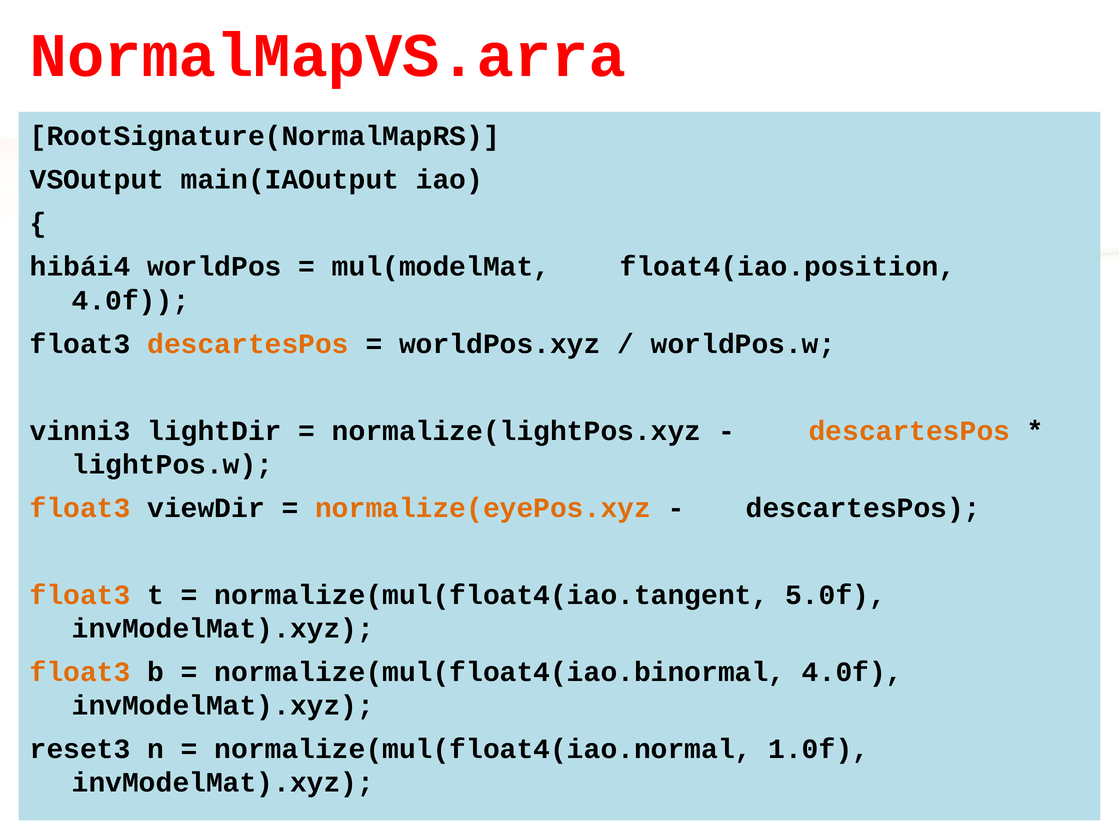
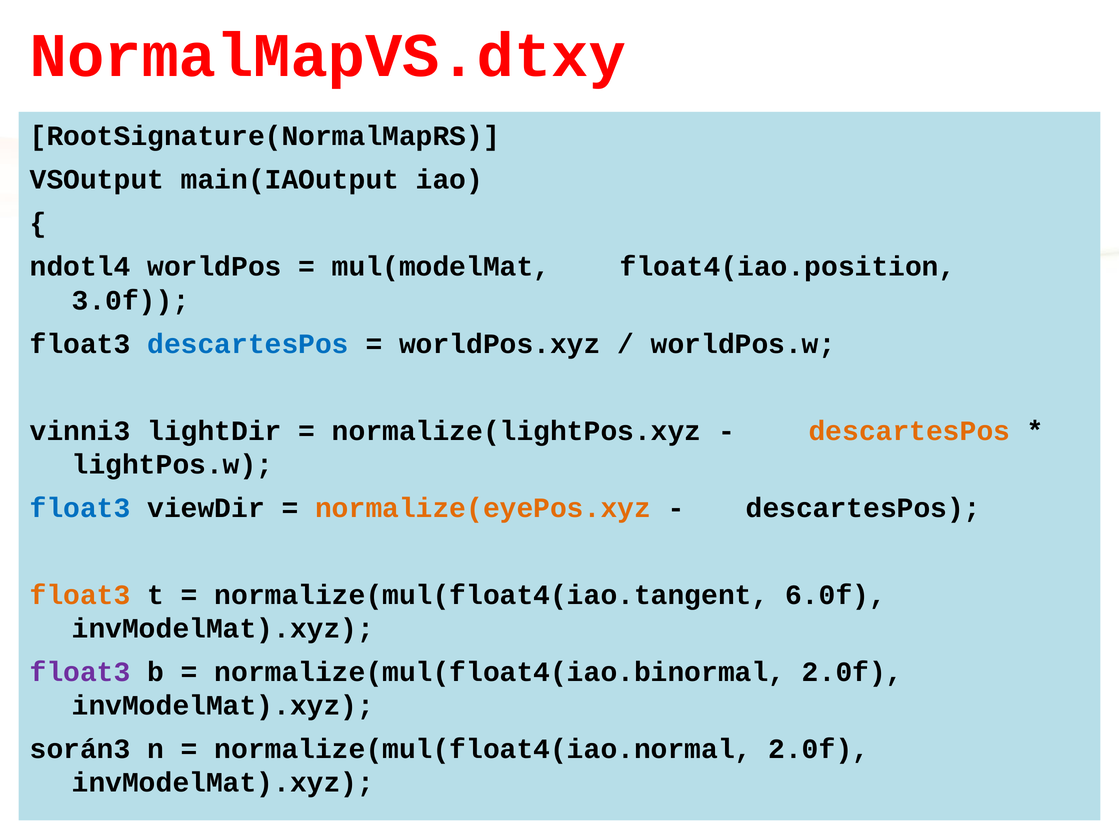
NormalMapVS.arra: NormalMapVS.arra -> NormalMapVS.dtxy (328, 56)
hibái4: hibái4 -> ndotl4 (80, 267)
4.0f: 4.0f -> 3.0f (131, 300)
descartesPos colour: orange -> blue (248, 344)
float3 colour: orange -> blue (80, 508)
5.0f: 5.0f -> 6.0f (836, 595)
float3 colour: orange -> purple (80, 672)
normalize(mul(float4(iao.binormal 4.0f: 4.0f -> 2.0f (852, 672)
reset3: reset3 -> során3 (80, 749)
normalize(mul(float4(iao.normal 1.0f: 1.0f -> 2.0f (819, 749)
